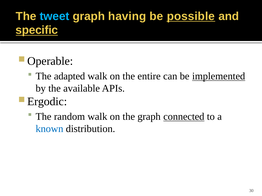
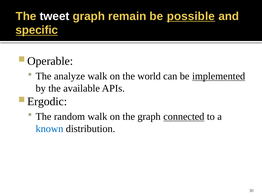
tweet colour: light blue -> white (55, 16)
having: having -> remain (127, 16)
adapted: adapted -> analyze (69, 76)
entire: entire -> world (149, 76)
